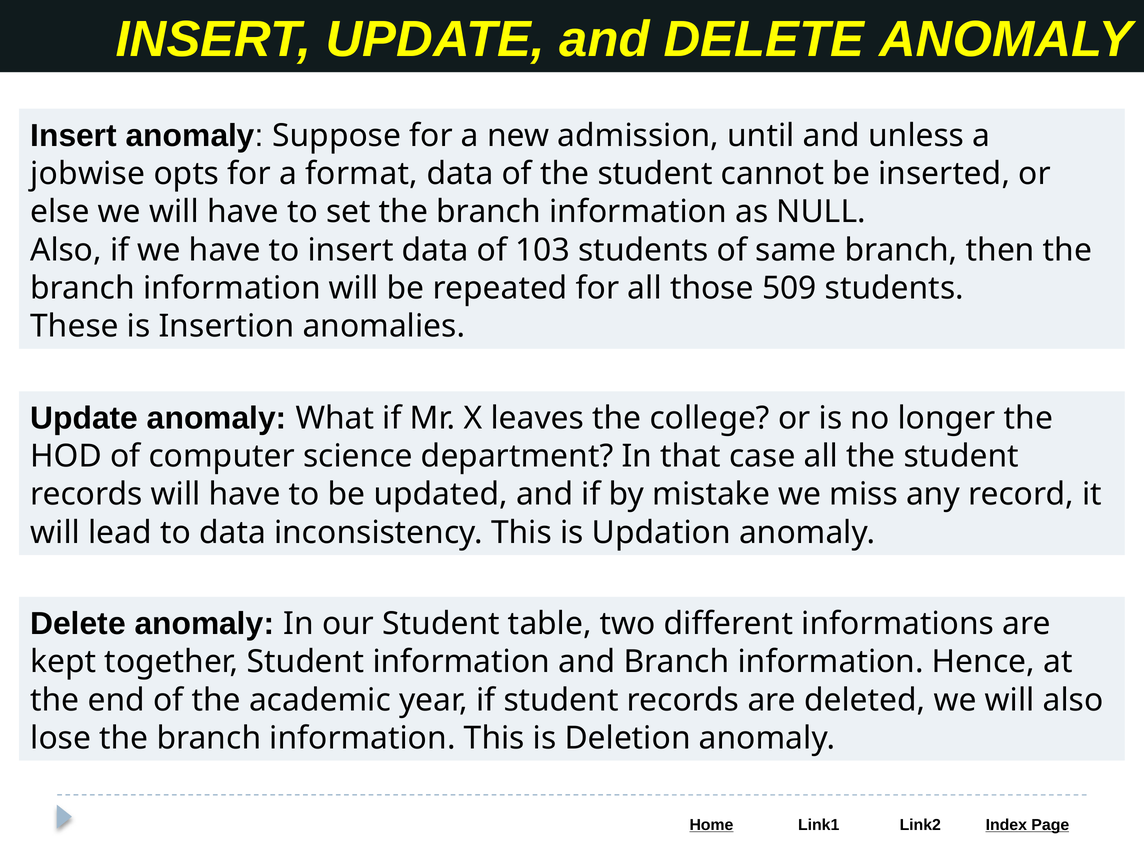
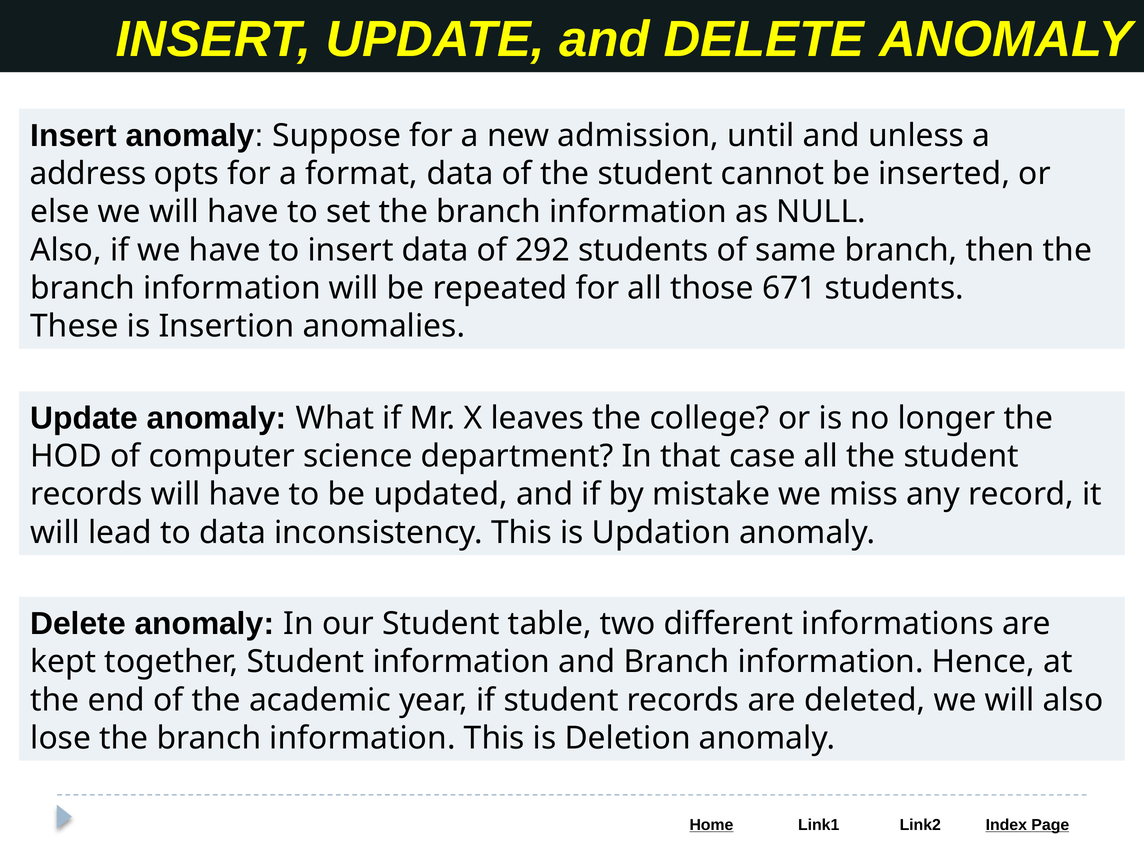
jobwise: jobwise -> address (88, 174)
103: 103 -> 292 (543, 250)
509: 509 -> 671 (789, 288)
